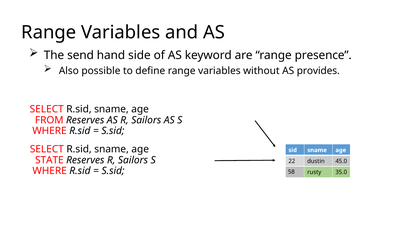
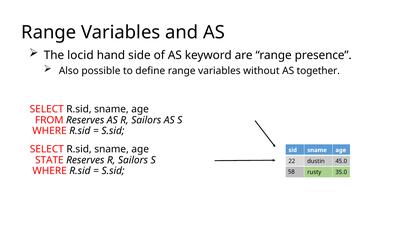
send: send -> locid (80, 55)
provides: provides -> together (318, 71)
